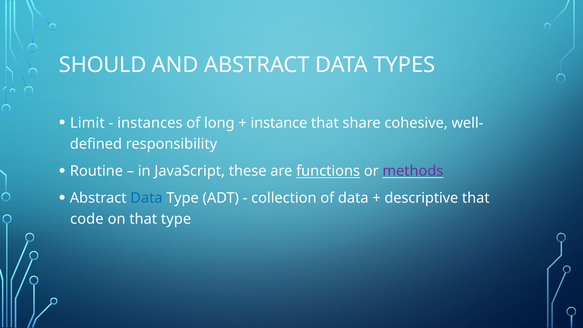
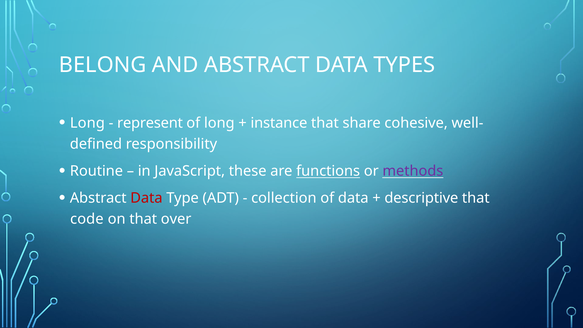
SHOULD: SHOULD -> BELONG (103, 65)
Limit: Limit -> Long (87, 123)
instances: instances -> represent (150, 123)
Data colour: blue -> red (146, 198)
that type: type -> over (176, 219)
